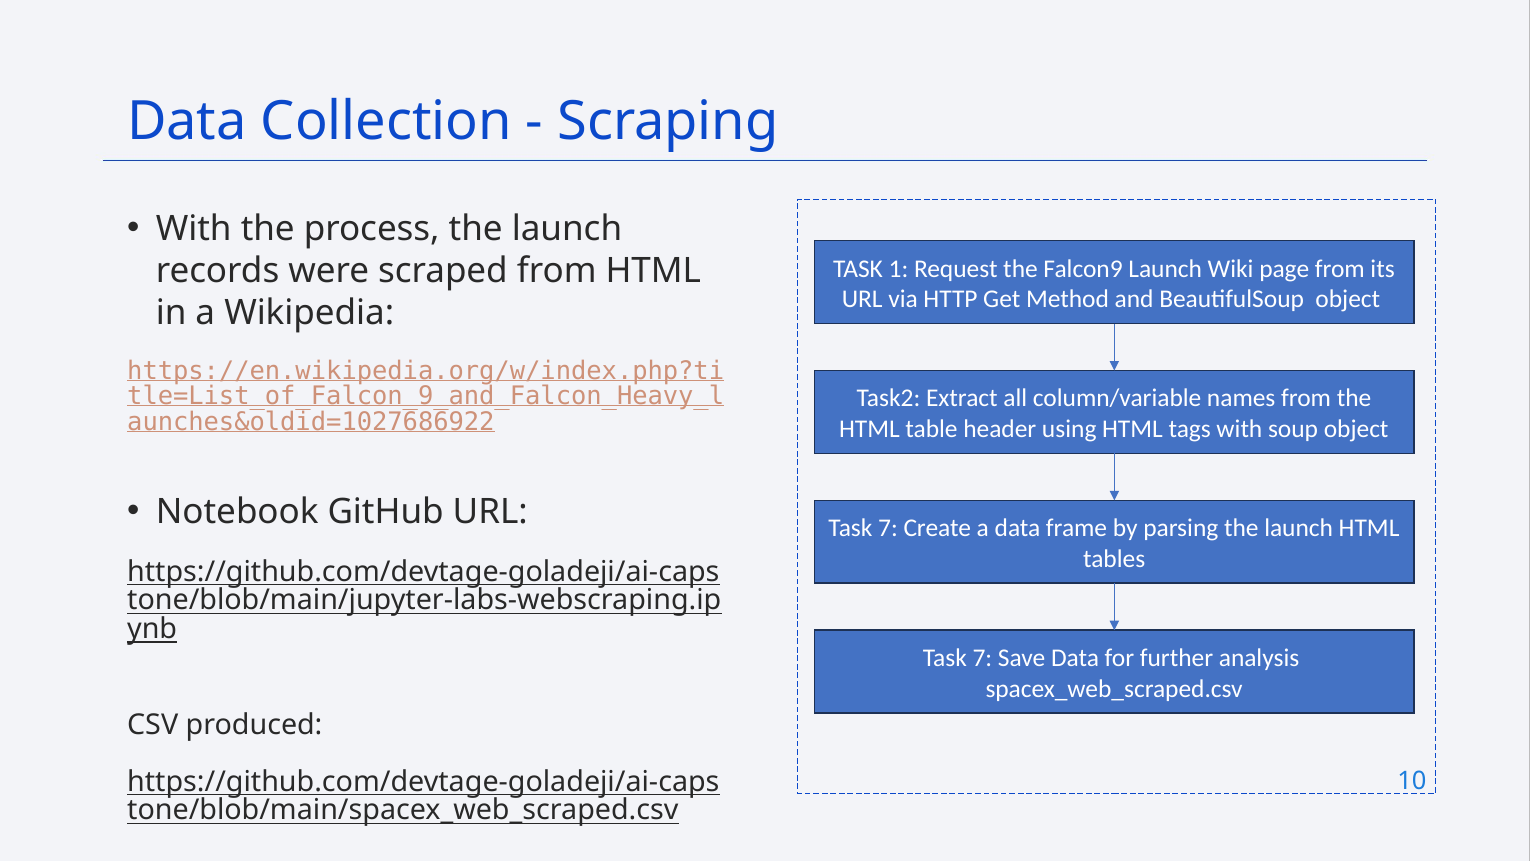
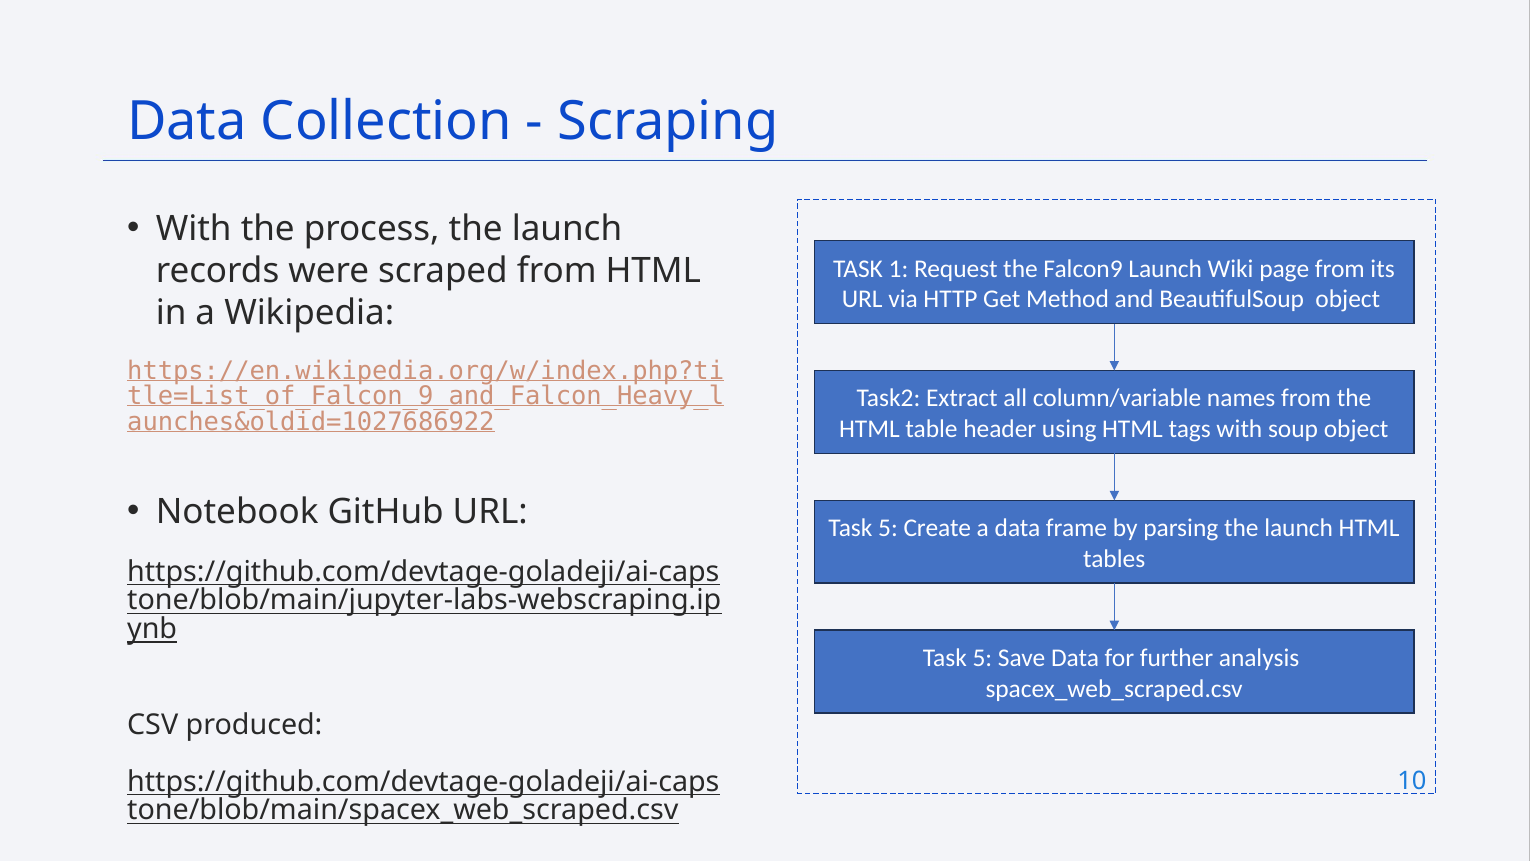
7: 7 -> 5 (888, 528)
7: 7 -> 5 (982, 658)
